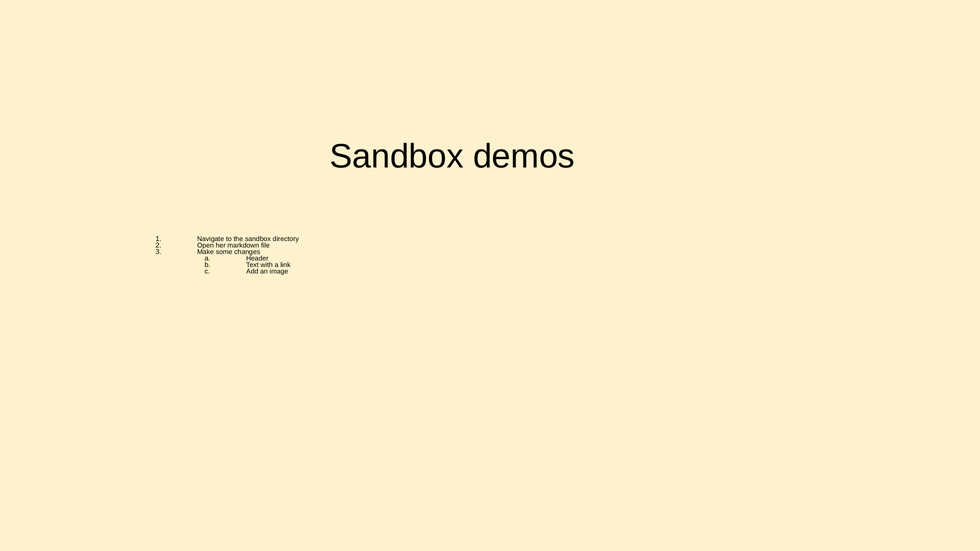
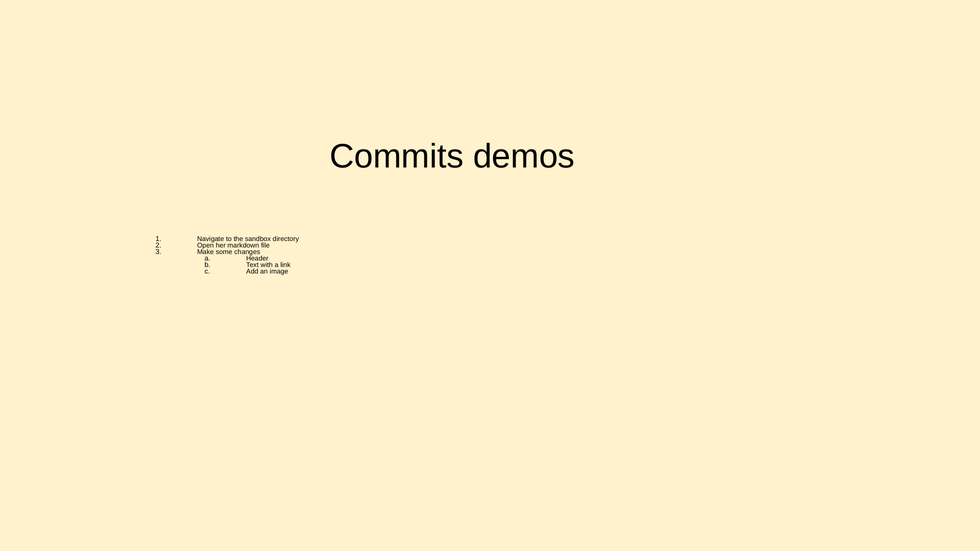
Sandbox: Sandbox -> Commits (397, 157)
